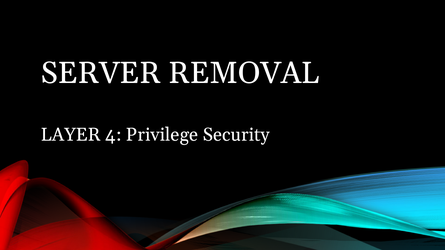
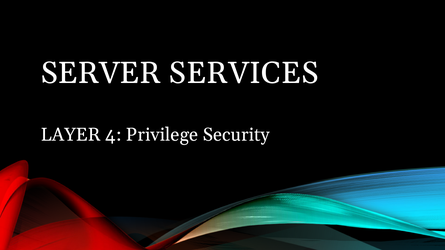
REMOVAL: REMOVAL -> SERVICES (244, 73)
